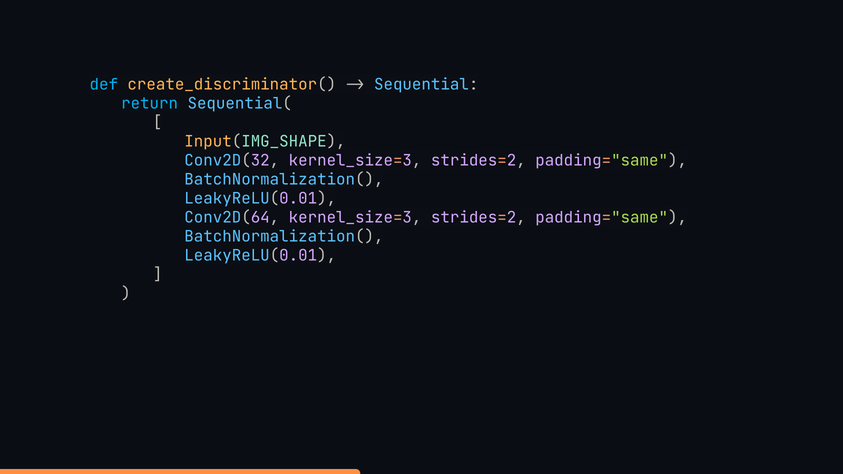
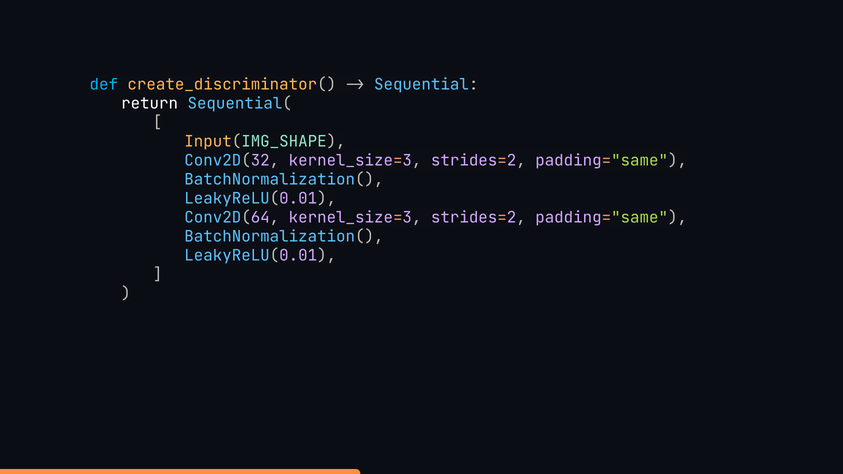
return colour: light blue -> white (150, 104)
